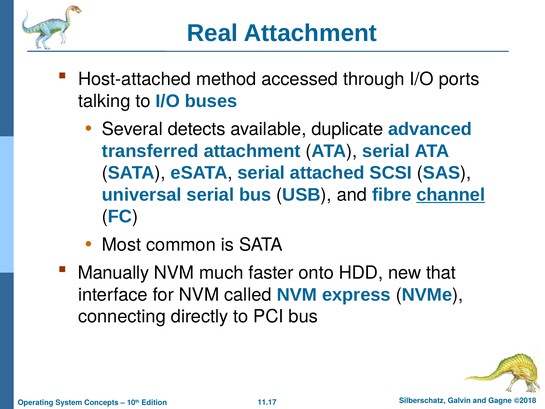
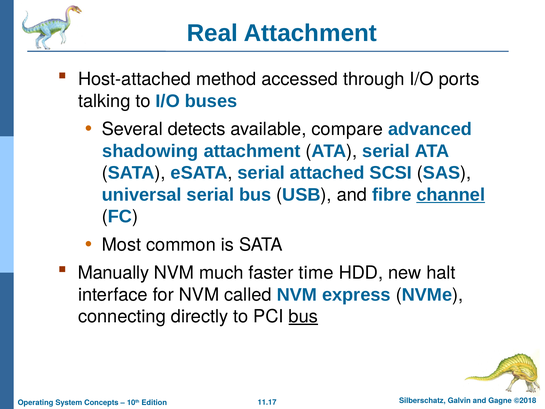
duplicate: duplicate -> compare (347, 129)
transferred: transferred -> shadowing (150, 151)
onto: onto -> time (316, 273)
that: that -> halt (441, 273)
bus underline: none -> present (303, 316)
